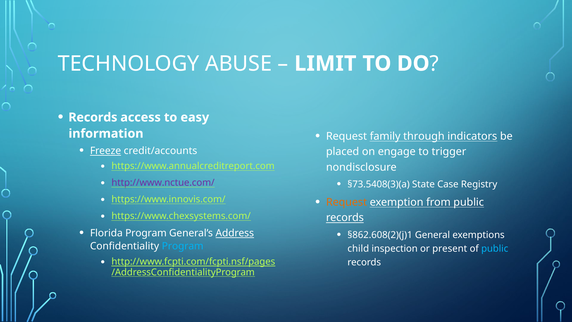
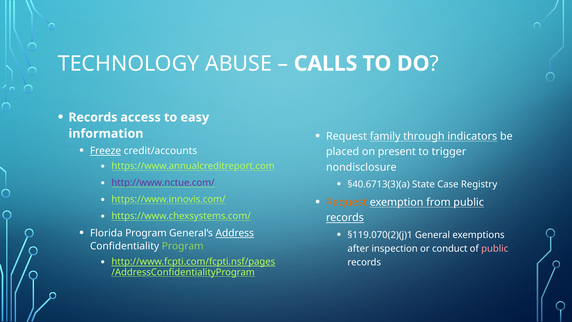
LIMIT: LIMIT -> CALLS (326, 64)
engage: engage -> present (397, 152)
§73.5408(3)(a: §73.5408(3)(a -> §40.6713(3)(a (379, 184)
§862.608(2)(j)1: §862.608(2)(j)1 -> §119.070(2)(j)1 (380, 235)
Program colour: light blue -> light green (183, 246)
child: child -> after (358, 249)
present: present -> conduct (450, 249)
public colour: light blue -> pink (495, 249)
